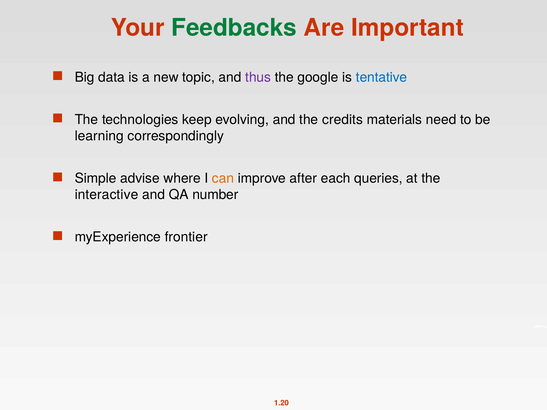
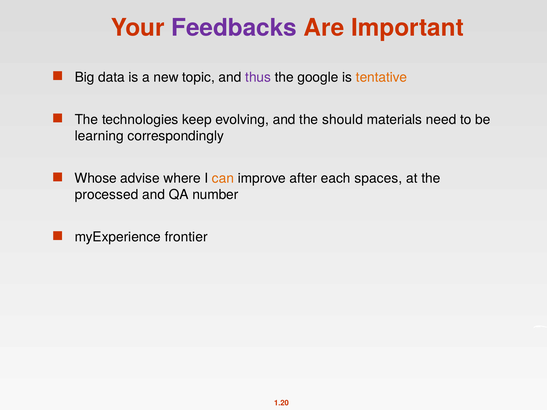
Feedbacks colour: green -> purple (234, 28)
tentative colour: blue -> orange (382, 77)
credits: credits -> should (343, 120)
Simple: Simple -> Whose (96, 178)
queries: queries -> spaces (378, 178)
interactive: interactive -> processed (107, 195)
